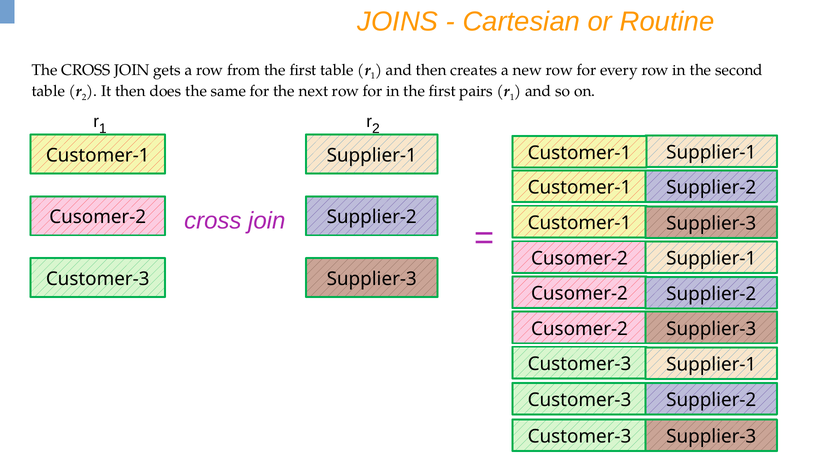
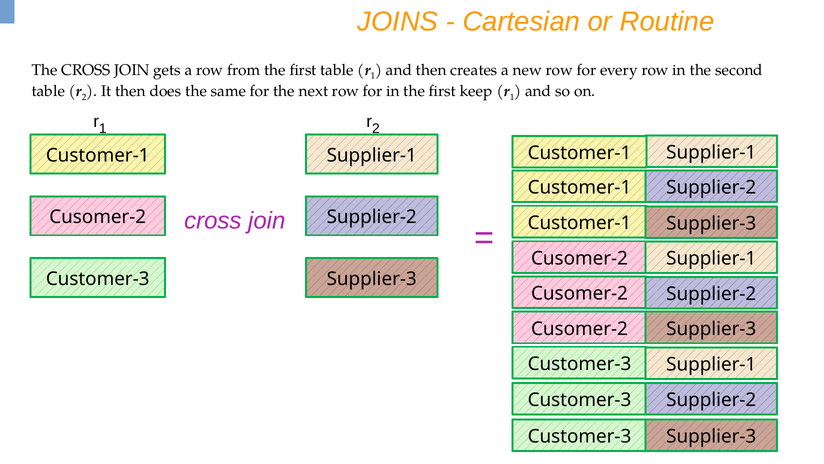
pairs: pairs -> keep (476, 91)
